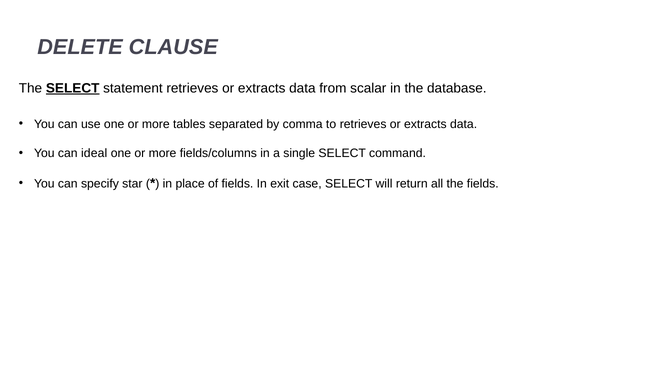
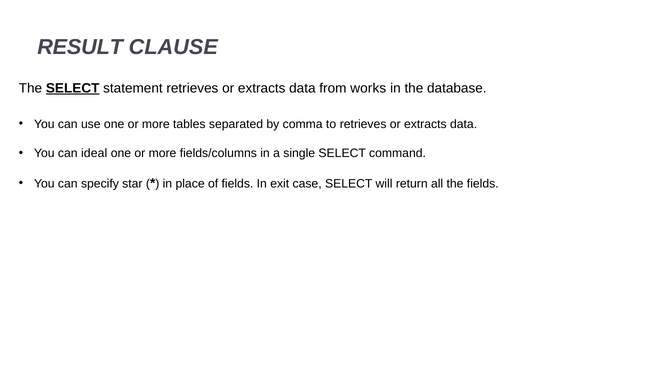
DELETE: DELETE -> RESULT (80, 47)
scalar: scalar -> works (368, 88)
